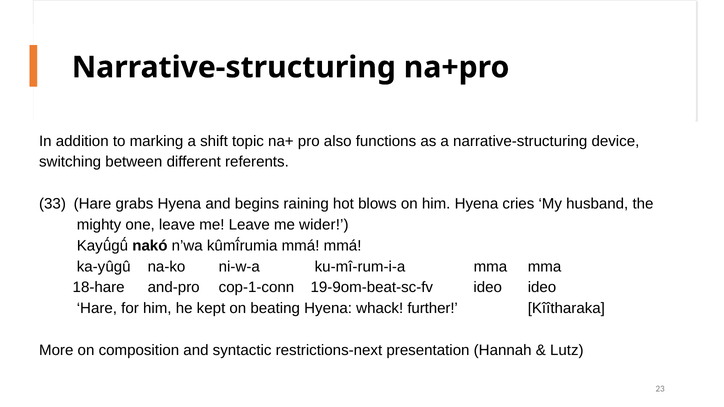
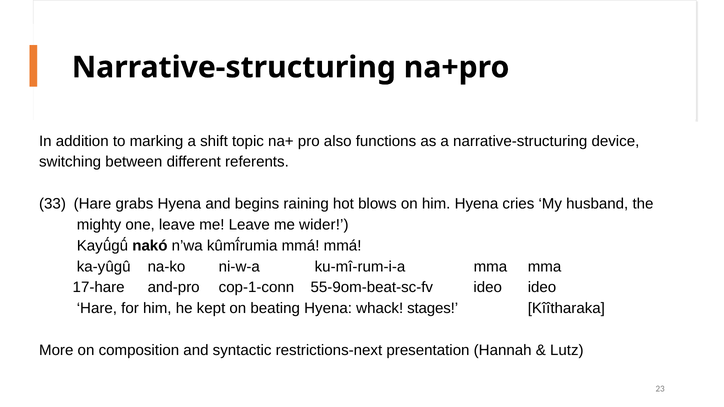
18-hare: 18-hare -> 17-hare (99, 288)
19-9om-beat-sc-fv: 19-9om-beat-sc-fv -> 55-9om-beat-sc-fv (372, 288)
further: further -> stages (433, 308)
